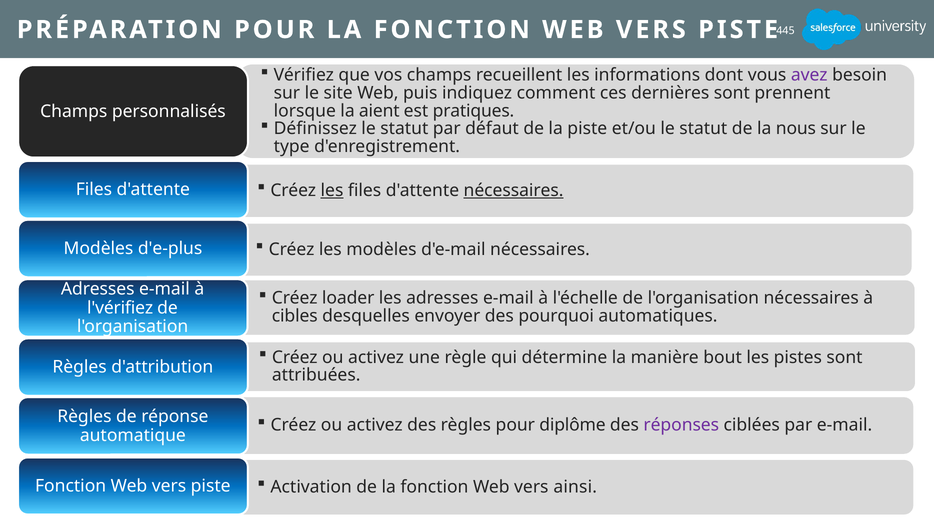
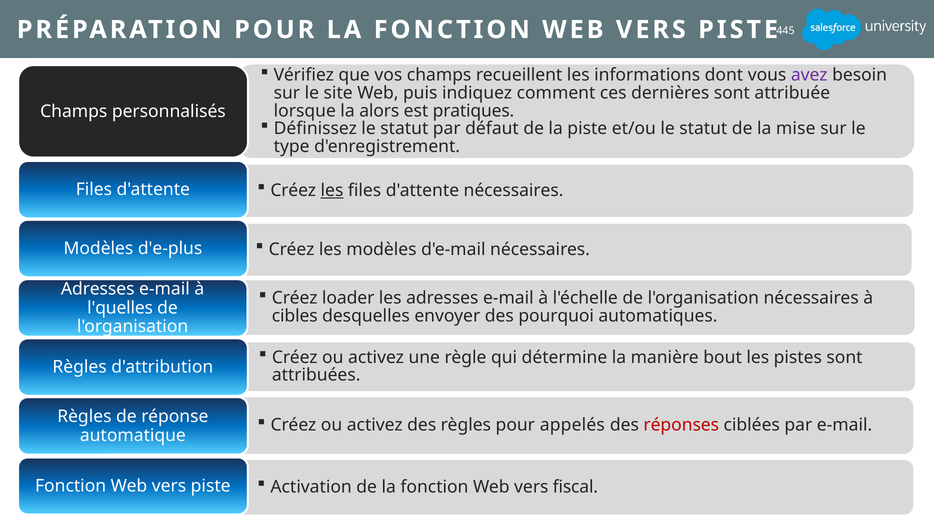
prennent: prennent -> attribuée (792, 93)
aient: aient -> alors (379, 111)
nous: nous -> mise (796, 129)
nécessaires underline: present -> none (514, 190)
l'vérifiez: l'vérifiez -> l'quelles (120, 308)
diplôme: diplôme -> appelés (572, 425)
réponses colour: purple -> red (681, 425)
ainsi: ainsi -> fiscal (575, 487)
